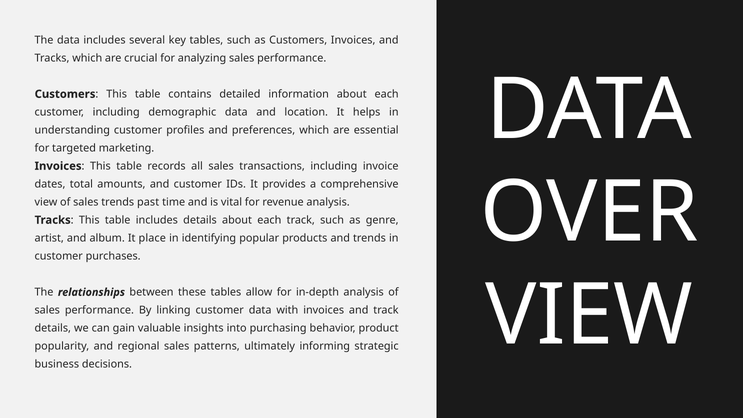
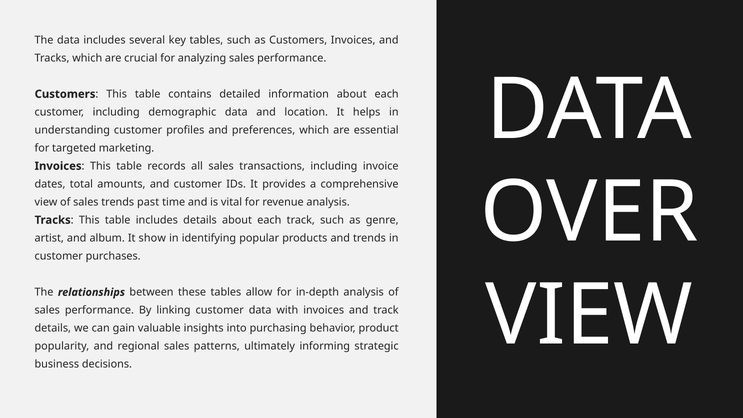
place: place -> show (152, 238)
